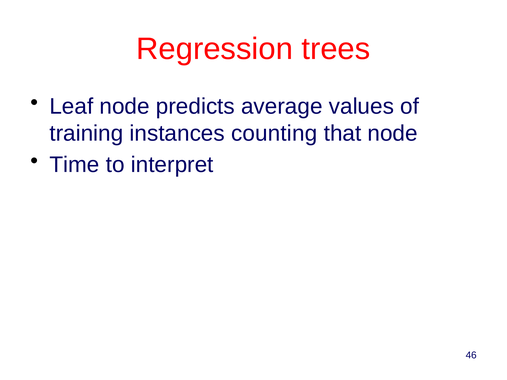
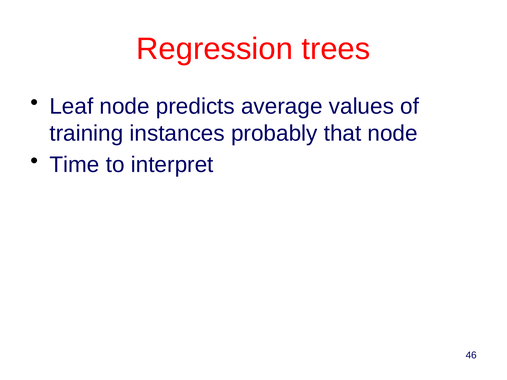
counting: counting -> probably (274, 133)
